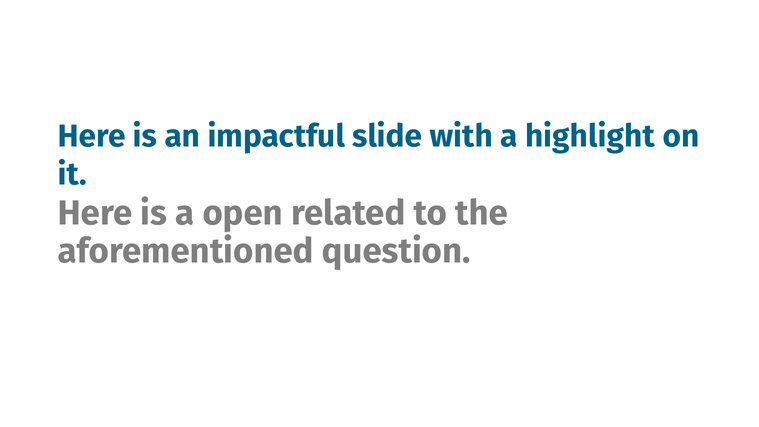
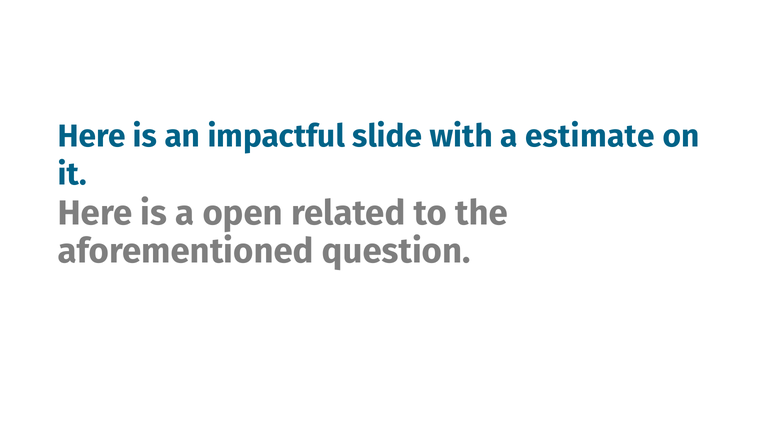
highlight: highlight -> estimate (590, 136)
